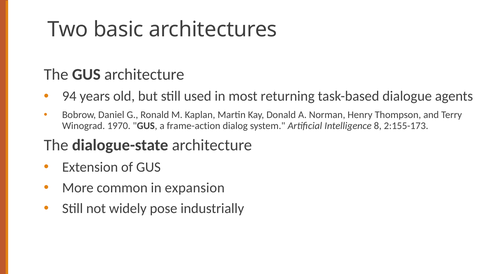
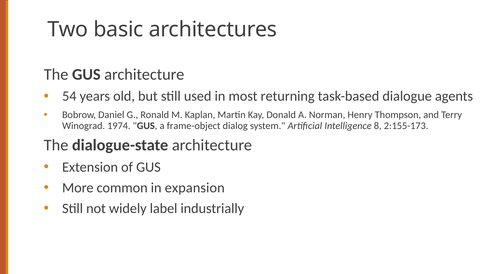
94: 94 -> 54 (69, 96)
1970: 1970 -> 1974 (119, 126)
frame-action: frame-action -> frame-object (194, 126)
pose: pose -> label (164, 208)
